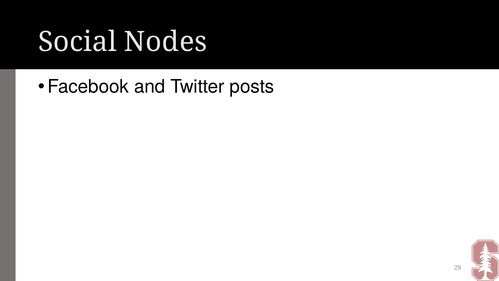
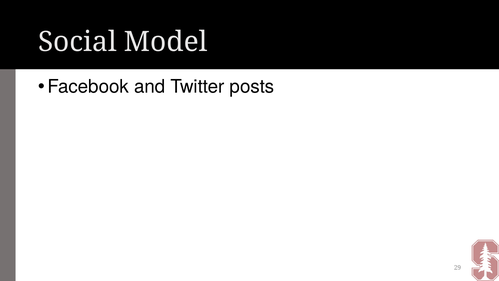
Nodes: Nodes -> Model (166, 42)
